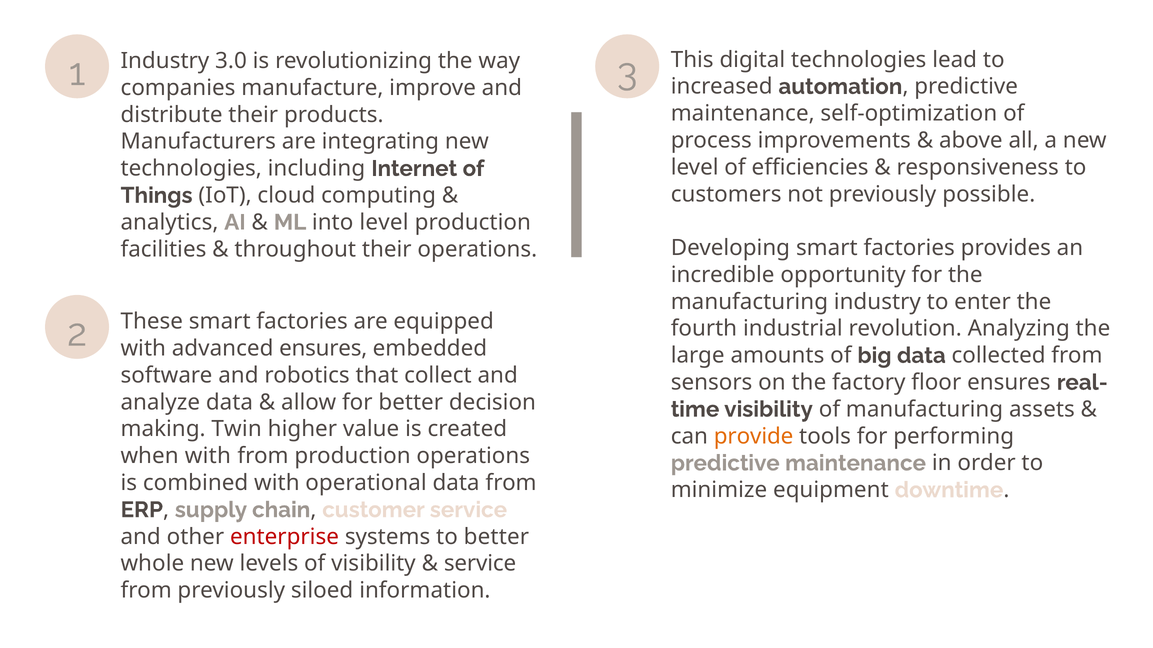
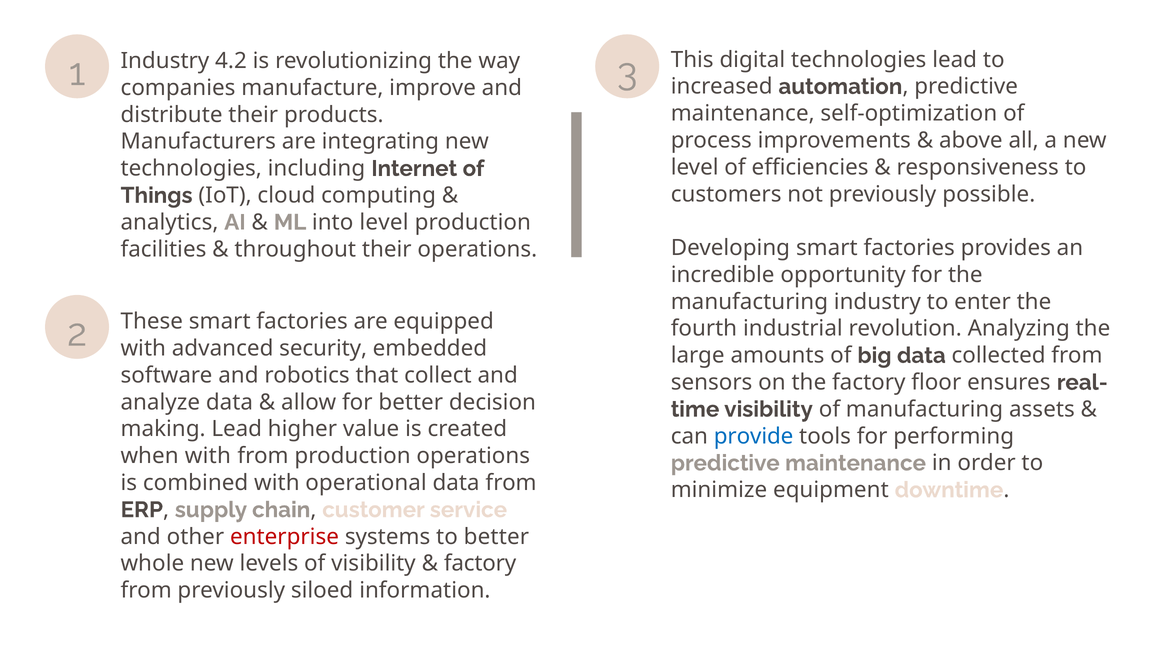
3.0: 3.0 -> 4.2 (231, 61)
advanced ensures: ensures -> security (323, 349)
making Twin: Twin -> Lead (237, 429)
provide colour: orange -> blue (754, 437)
service: service -> factory (480, 564)
